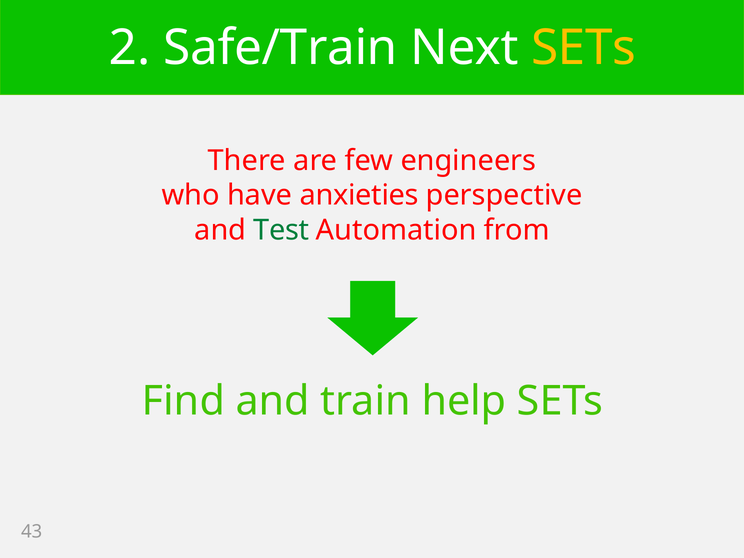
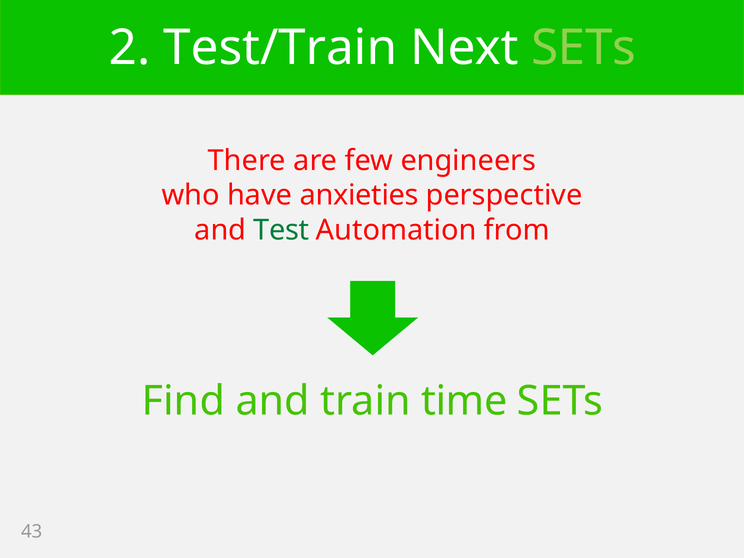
Safe/Train: Safe/Train -> Test/Train (280, 48)
SETs colour: yellow -> light green (584, 48)
help: help -> time (464, 401)
